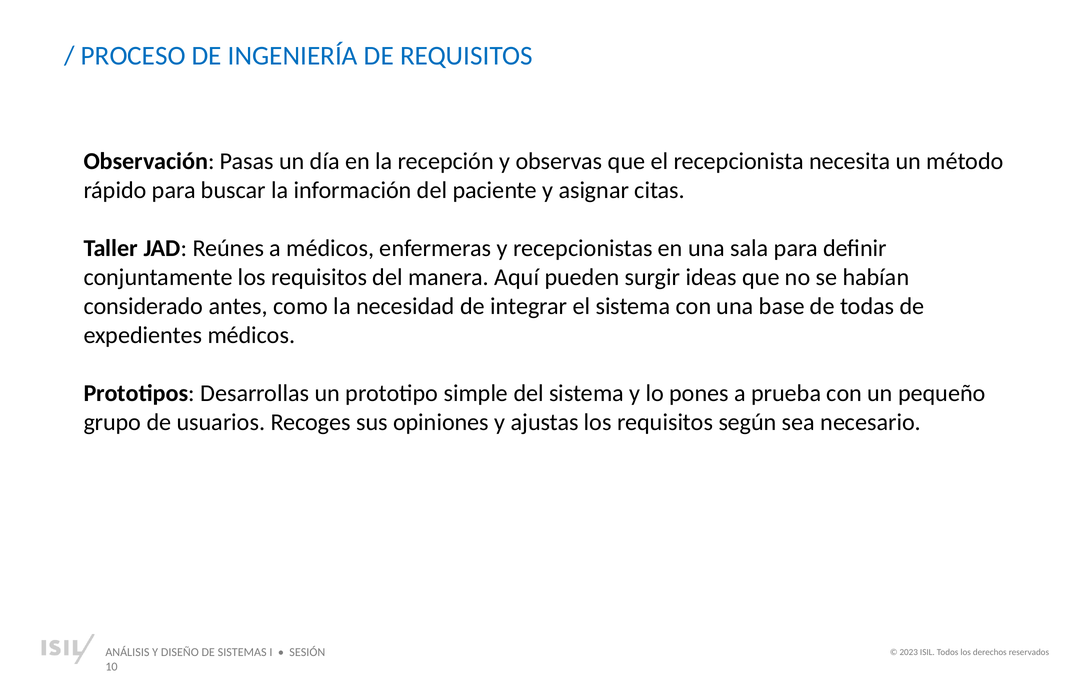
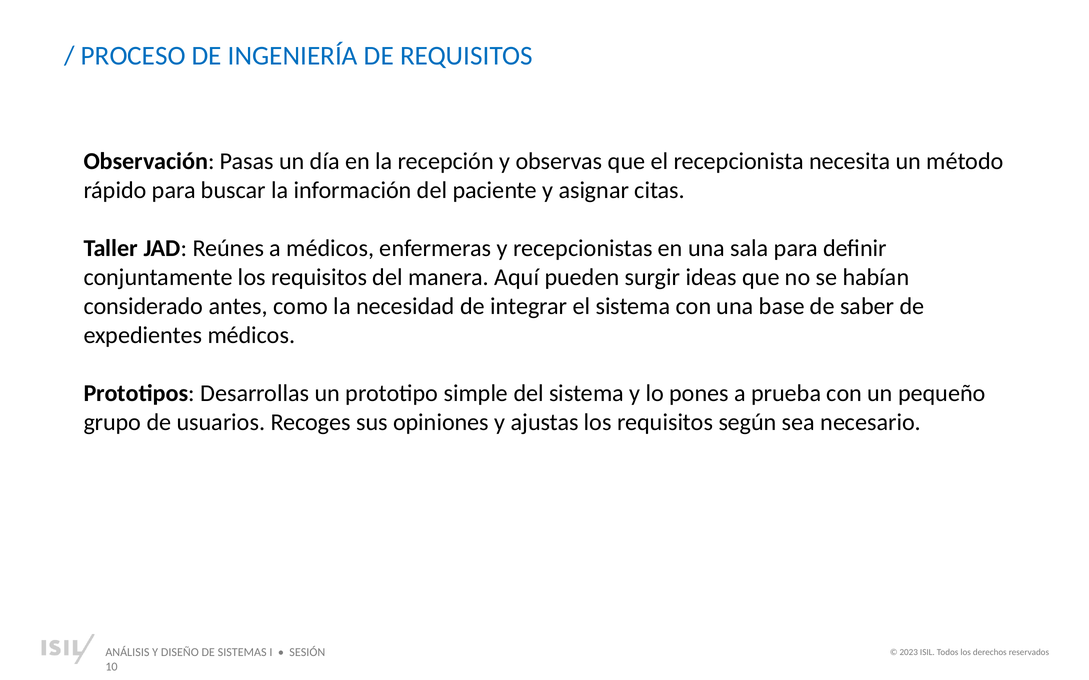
todas: todas -> saber (867, 306)
